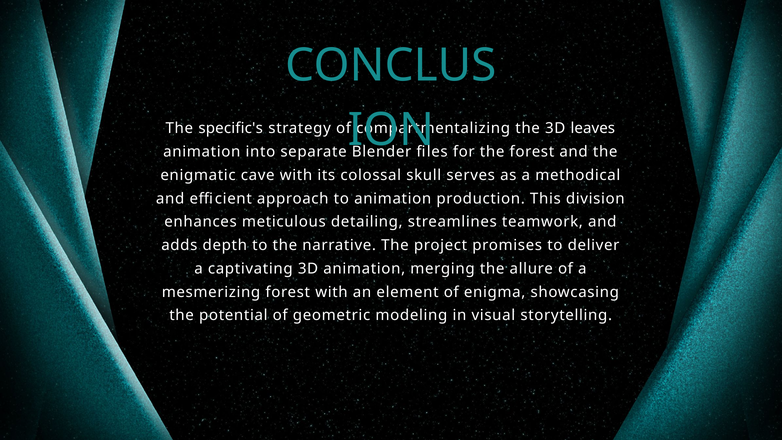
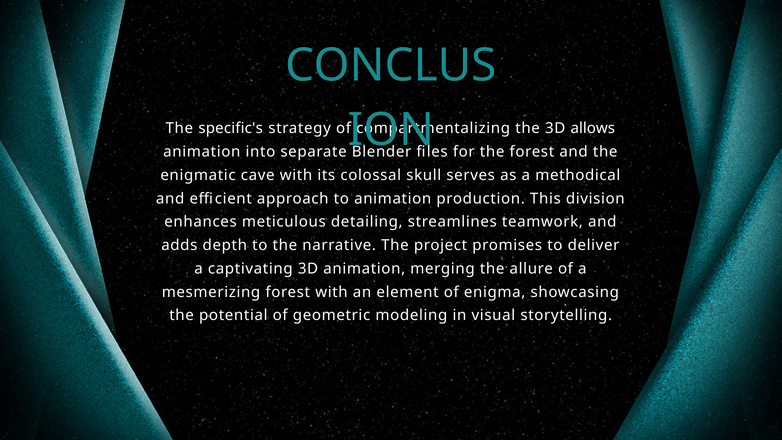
leaves: leaves -> allows (593, 128)
